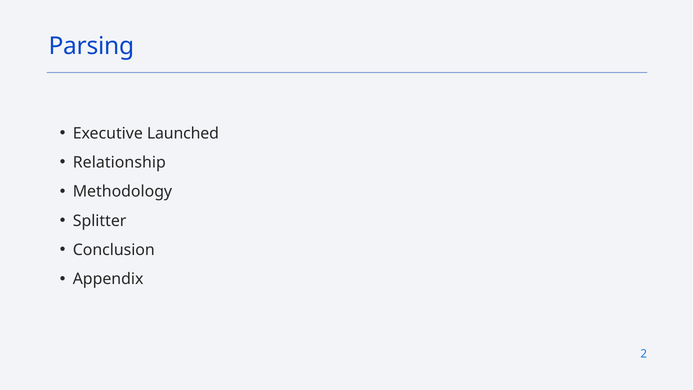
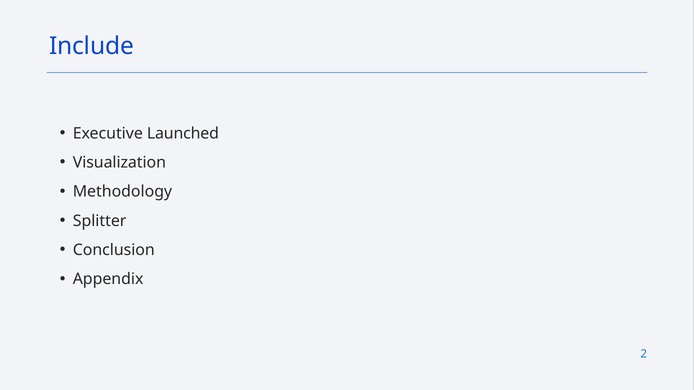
Parsing: Parsing -> Include (92, 46)
Relationship: Relationship -> Visualization (119, 163)
